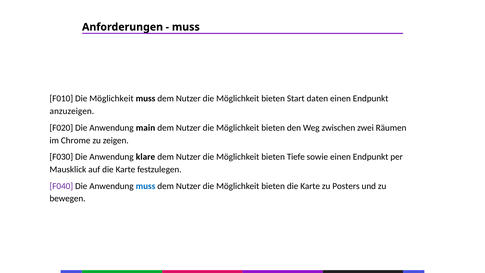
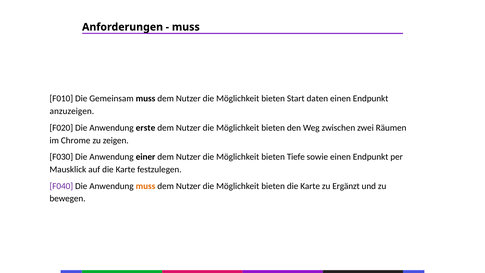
F010 Die Möglichkeit: Möglichkeit -> Gemeinsam (112, 99)
main: main -> erste (146, 128)
klare: klare -> einer (146, 157)
muss colour: blue -> orange (146, 186)
Posters: Posters -> Ergänzt (346, 186)
